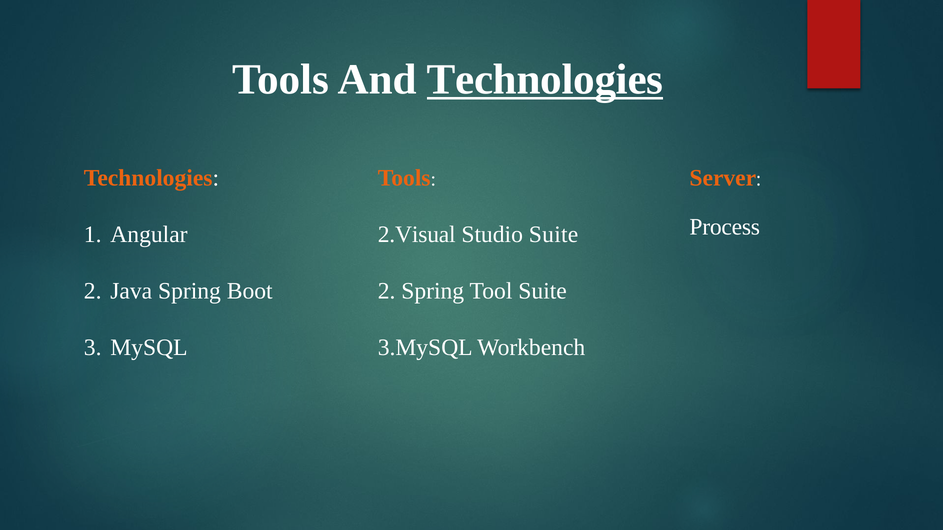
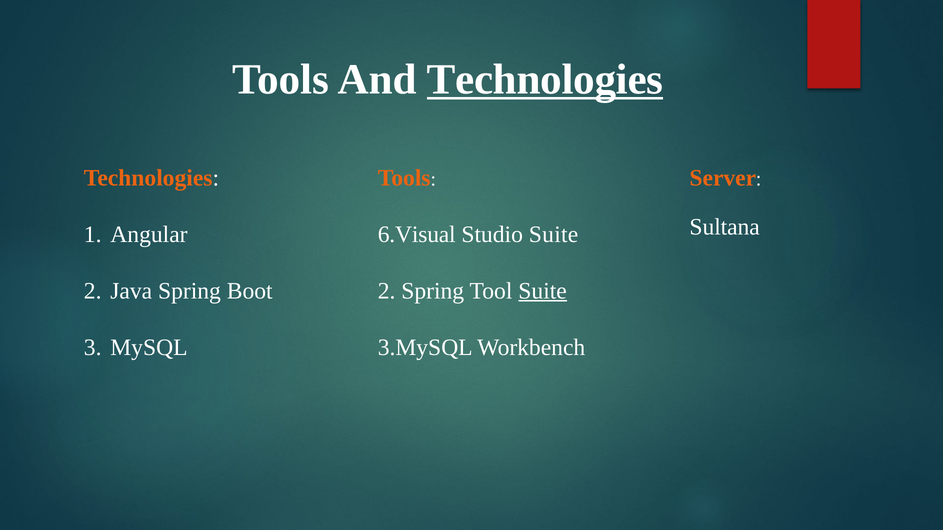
Process: Process -> Sultana (725, 227)
2.Visual: 2.Visual -> 6.Visual (417, 234)
Suite underline: none -> present (543, 291)
